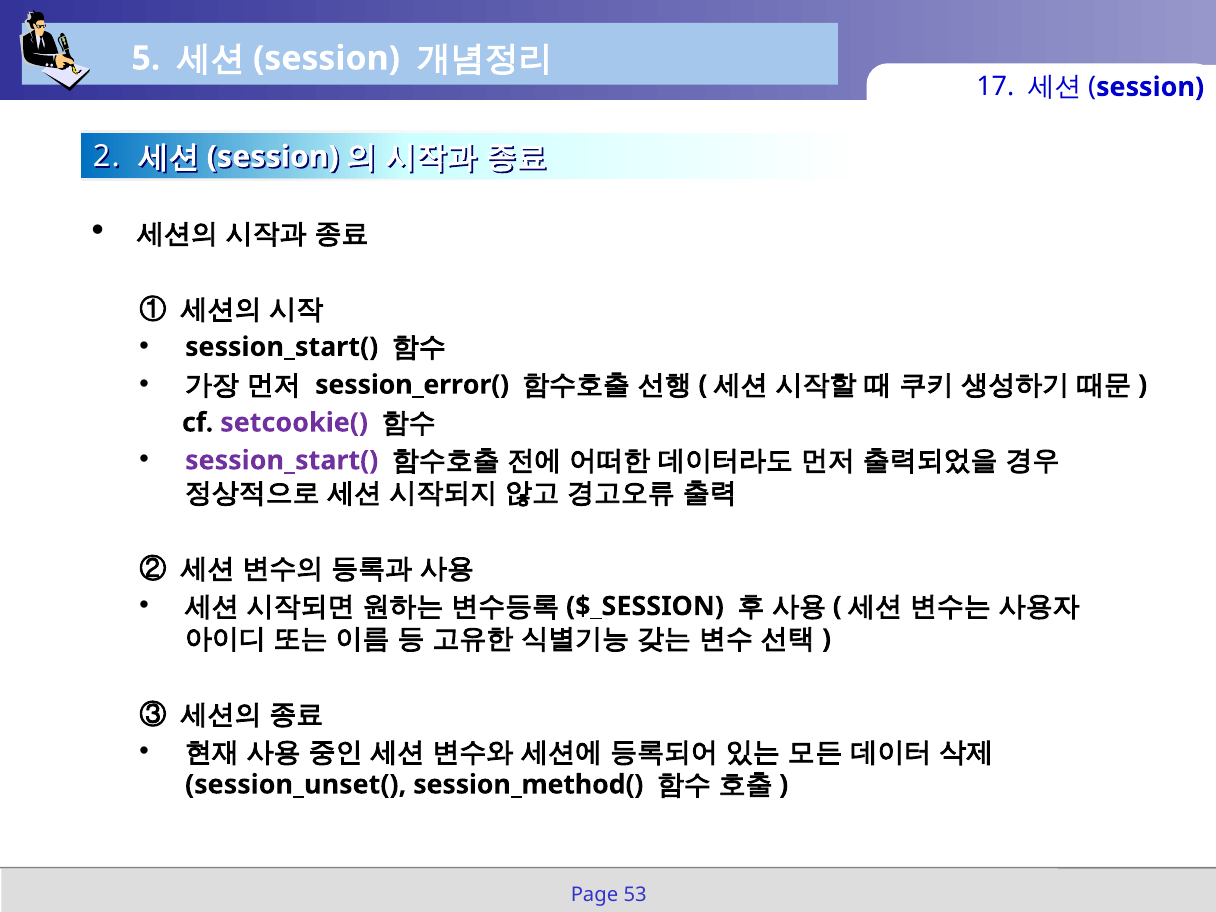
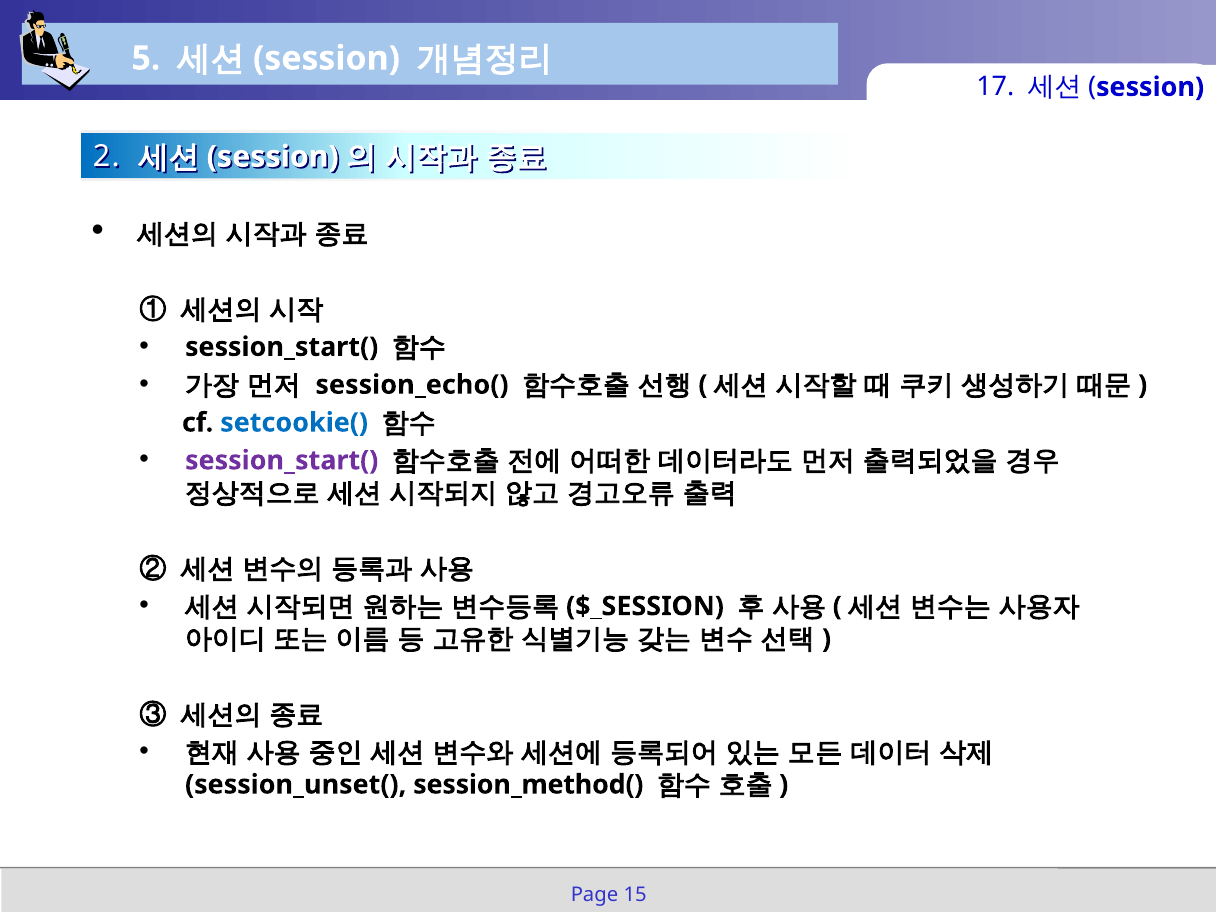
session_error(: session_error( -> session_echo( (412, 385)
setcookie( colour: purple -> blue (294, 423)
53: 53 -> 15 (635, 895)
